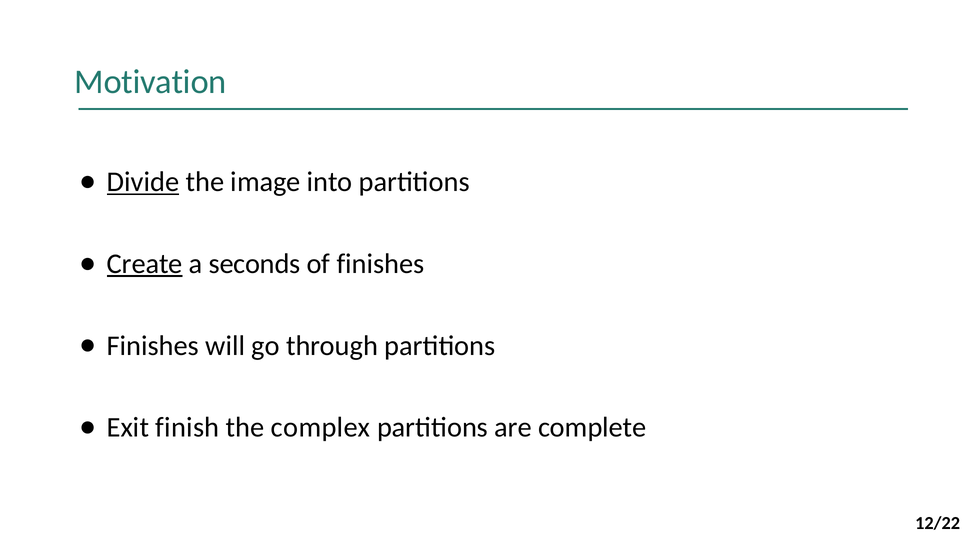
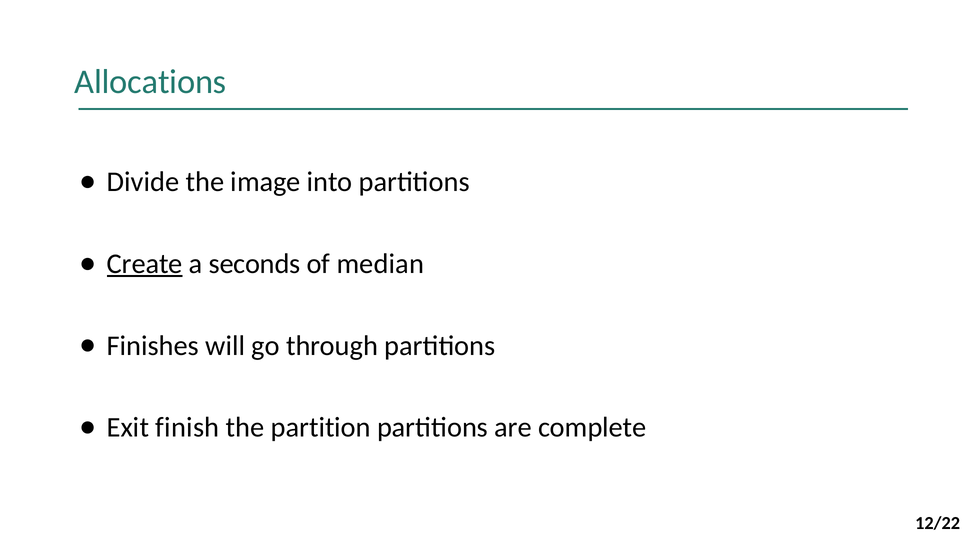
Motivation: Motivation -> Allocations (150, 82)
Divide underline: present -> none (143, 182)
of finishes: finishes -> median (380, 264)
complex: complex -> partition (321, 427)
